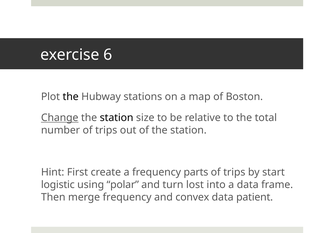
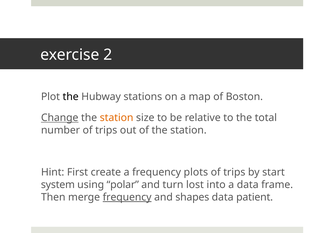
6: 6 -> 2 (108, 55)
station colour: black -> orange (117, 118)
parts: parts -> plots (196, 172)
logistic: logistic -> system (58, 185)
frequency underline: none -> present (127, 197)
convex: convex -> shapes (192, 197)
